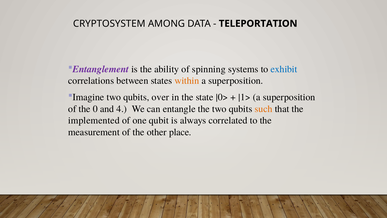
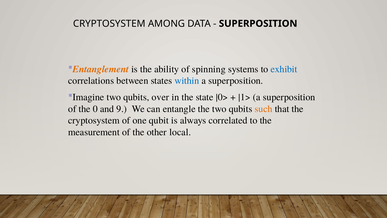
TELEPORTATION: TELEPORTATION -> SUPERPOSITION (258, 24)
Entanglement colour: purple -> orange (101, 69)
within colour: orange -> blue (187, 81)
4: 4 -> 9 (122, 109)
implemented: implemented -> cryptosystem (94, 120)
place: place -> local (180, 132)
